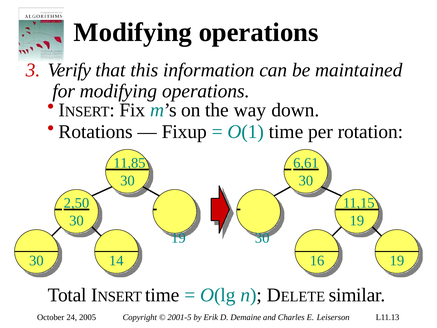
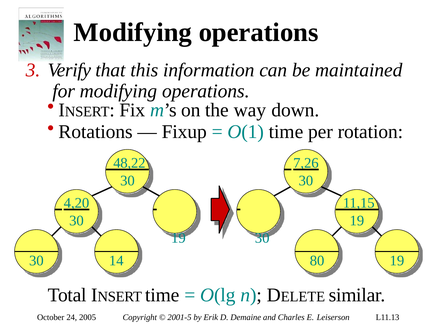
11,85: 11,85 -> 48,22 (129, 163)
6,61: 6,61 -> 7,26 (306, 163)
2,50: 2,50 -> 4,20 (76, 203)
16: 16 -> 80 (317, 260)
